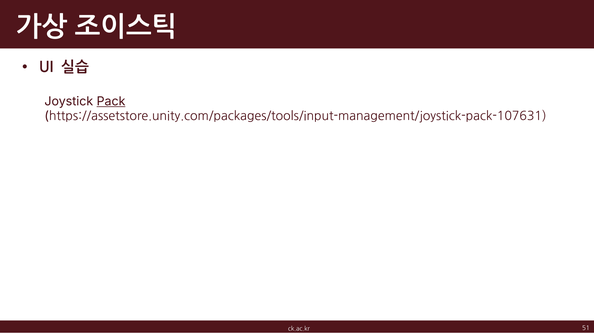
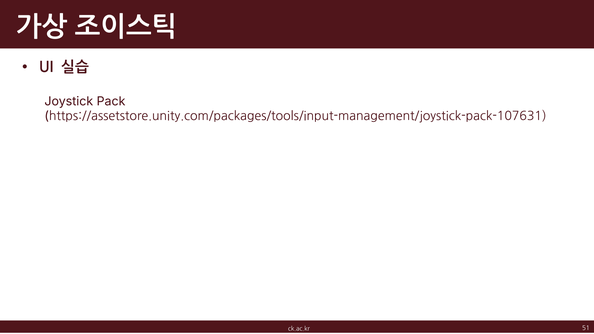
Pack underline: present -> none (111, 101)
